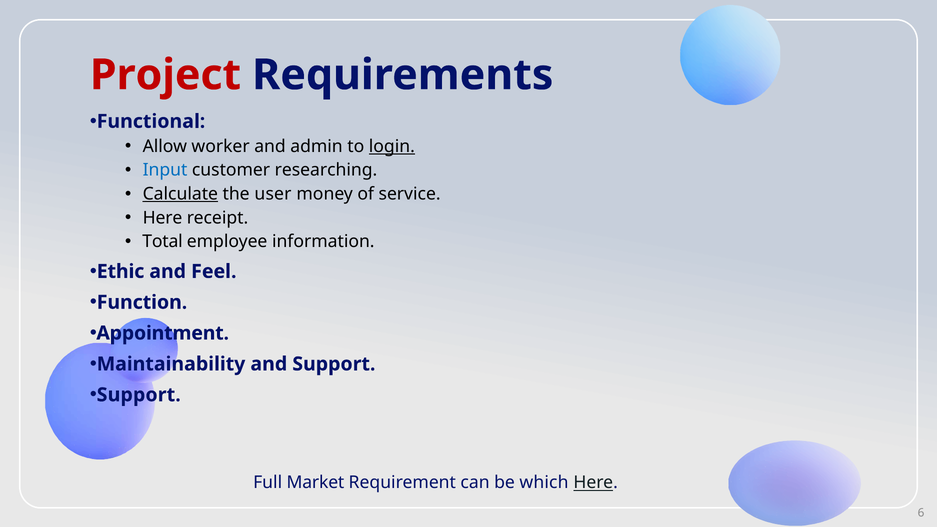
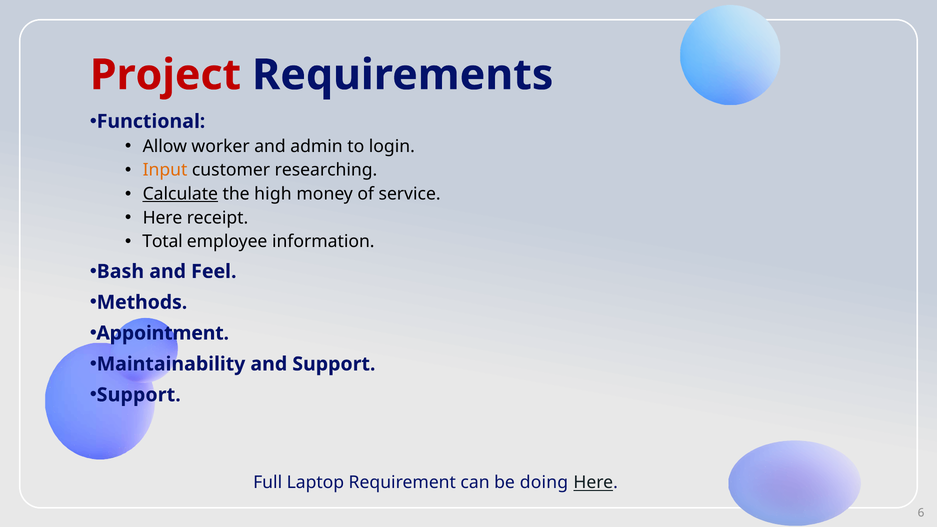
login underline: present -> none (392, 146)
Input colour: blue -> orange (165, 170)
user: user -> high (273, 194)
Ethic: Ethic -> Bash (120, 271)
Function: Function -> Methods (142, 302)
Market: Market -> Laptop (315, 483)
which: which -> doing (544, 483)
